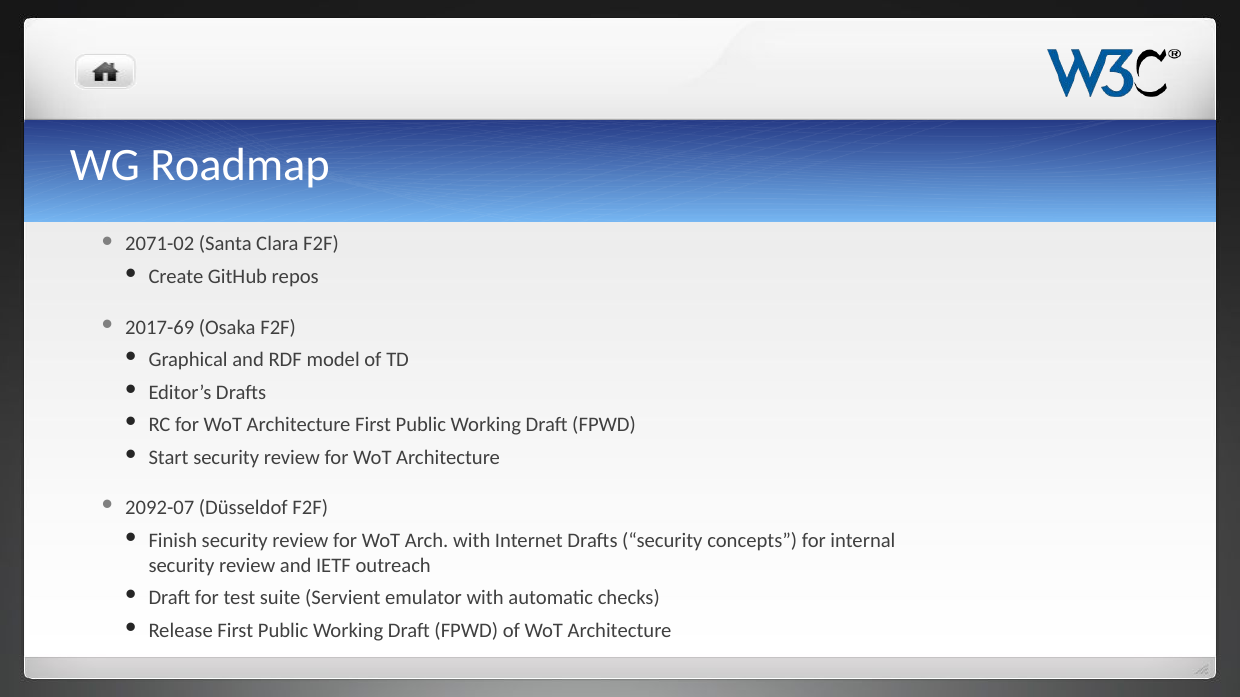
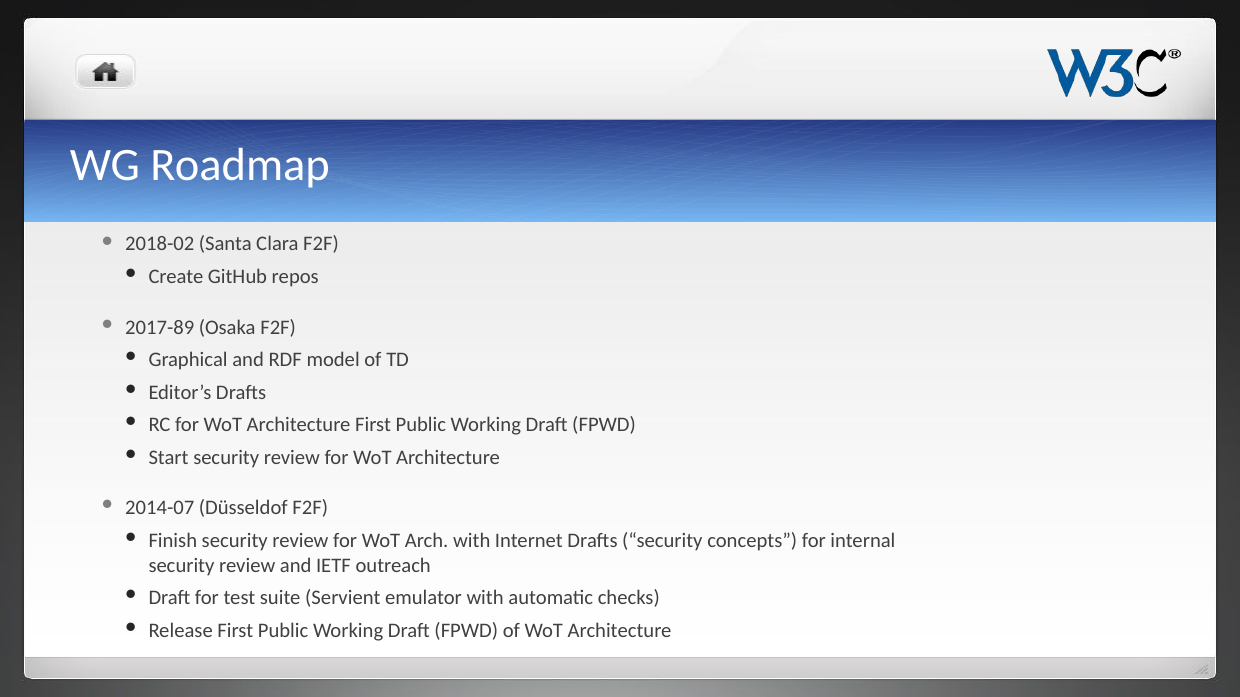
2071-02: 2071-02 -> 2018-02 (160, 244)
2017-69: 2017-69 -> 2017-89 (160, 327)
2092-07: 2092-07 -> 2014-07 (160, 508)
